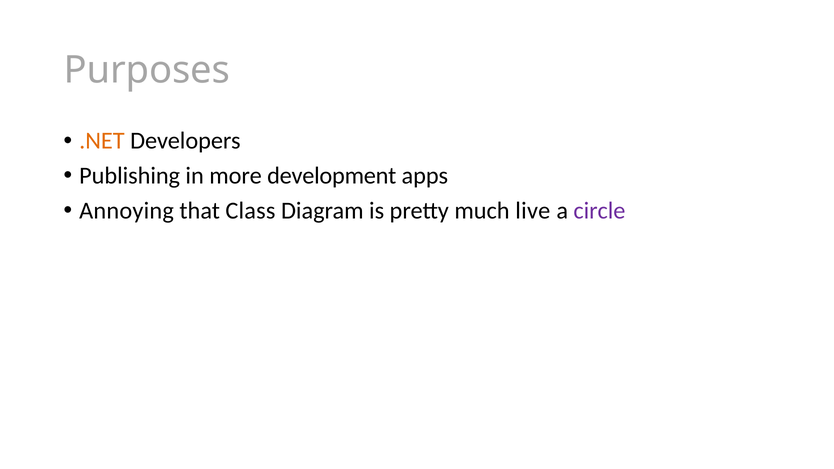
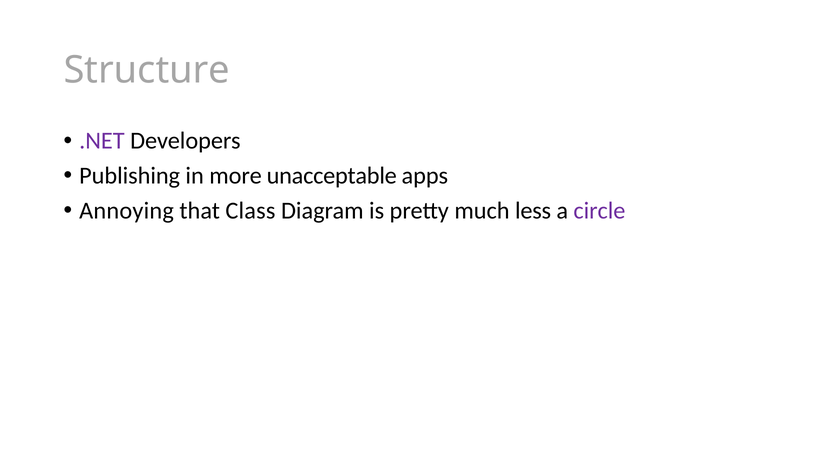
Purposes: Purposes -> Structure (147, 70)
.NET colour: orange -> purple (102, 141)
development: development -> unacceptable (332, 176)
live: live -> less (533, 211)
